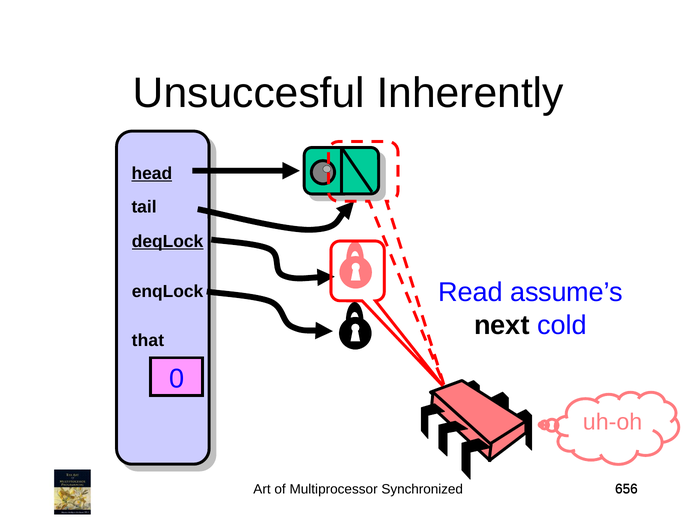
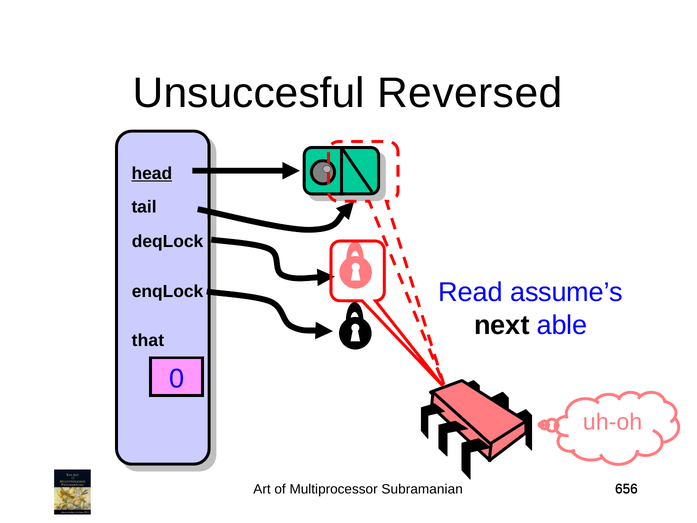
Inherently: Inherently -> Reversed (470, 93)
deqLock underline: present -> none (168, 242)
cold: cold -> able (562, 325)
Synchronized: Synchronized -> Subramanian (422, 489)
